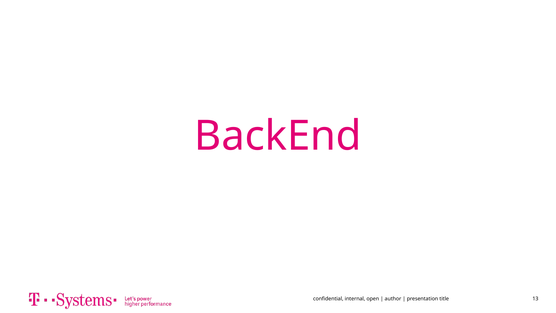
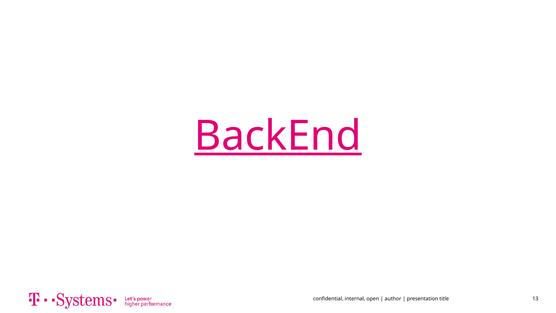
BackEnd underline: none -> present (278, 136)
